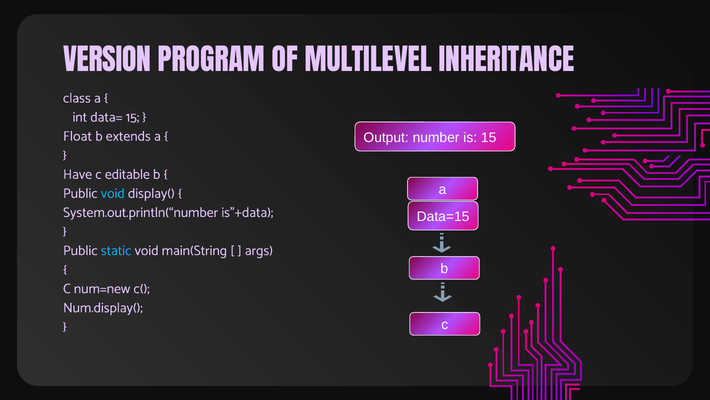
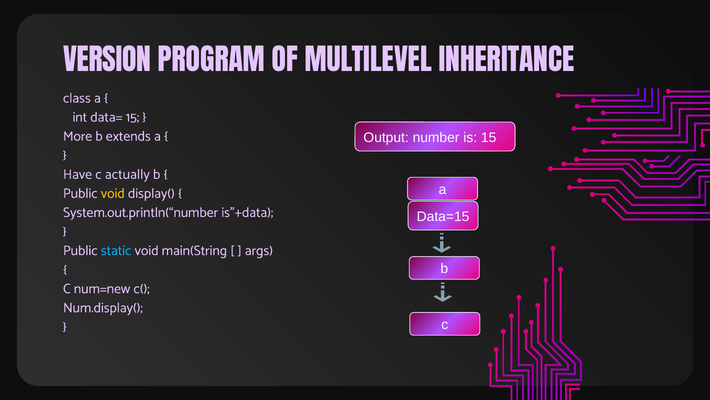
Float: Float -> More (78, 136)
editable: editable -> actually (127, 174)
void colour: light blue -> yellow (113, 193)
